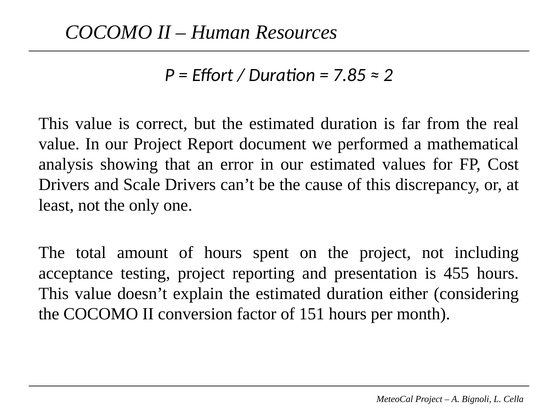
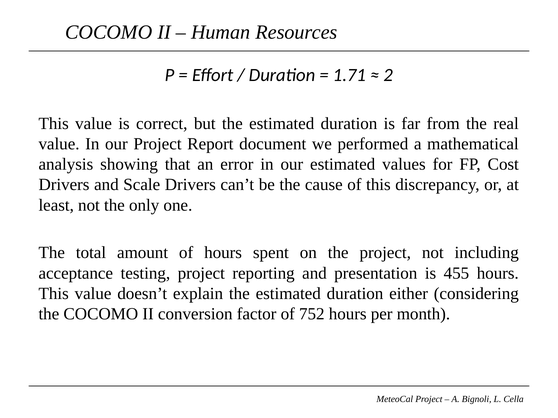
7.85: 7.85 -> 1.71 (349, 75)
151: 151 -> 752 (312, 314)
